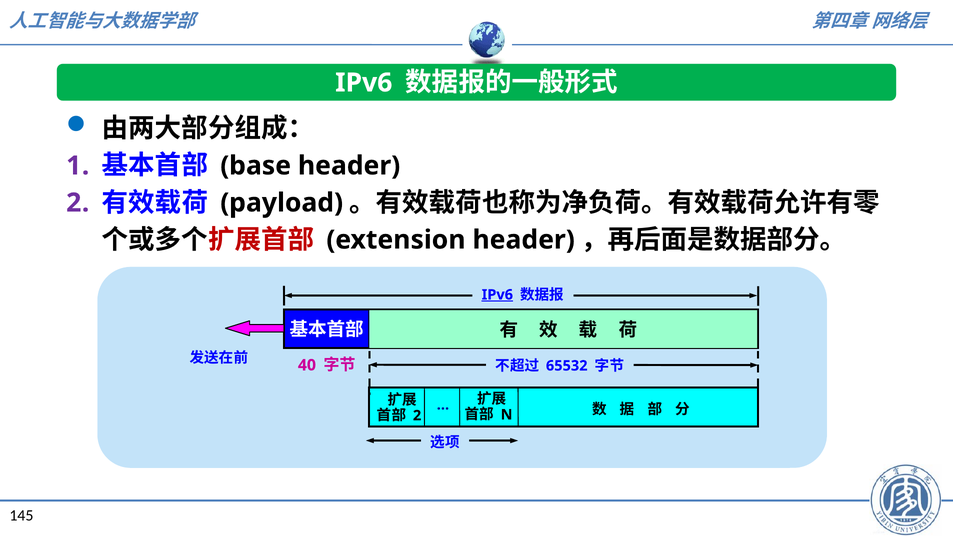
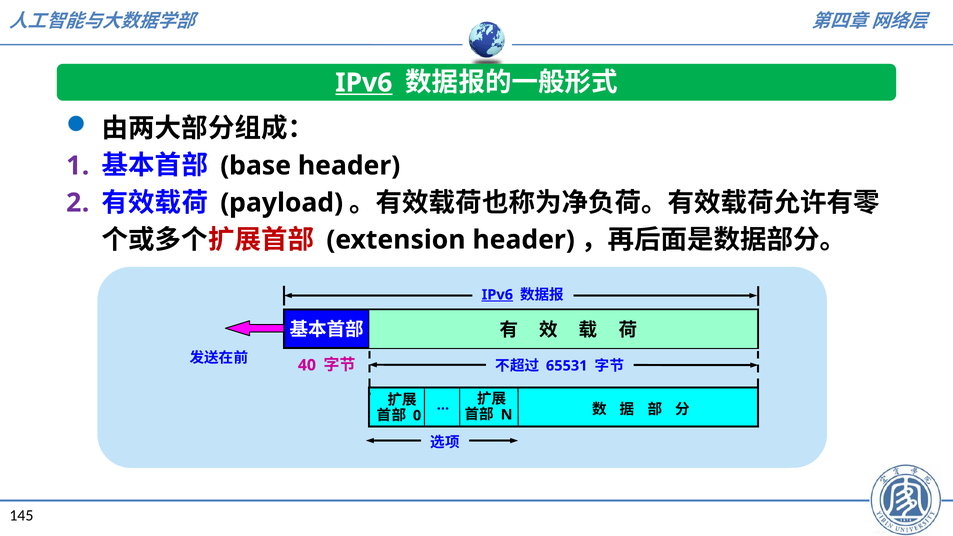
IPv6 underline: none -> present (364, 83)
65532: 65532 -> 65531 (567, 366)
2: 2 -> 0 (417, 416)
